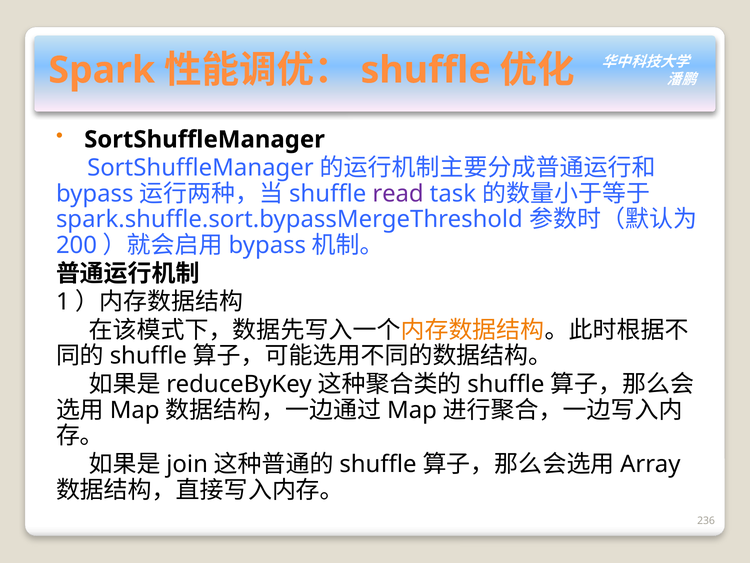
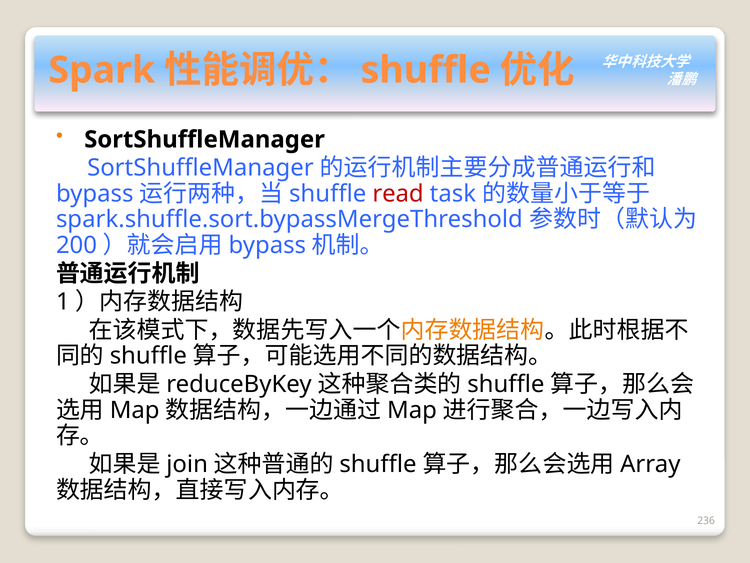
read colour: purple -> red (398, 193)
